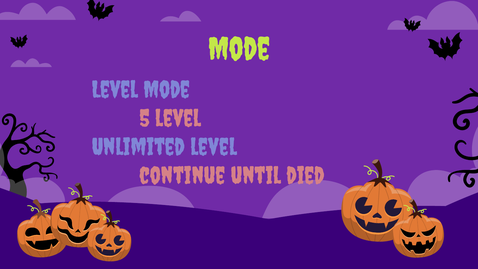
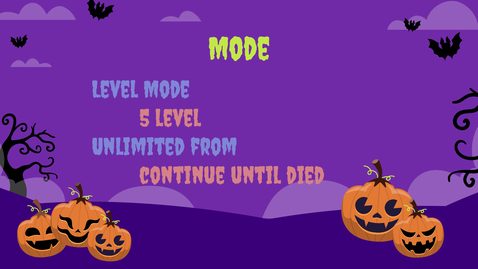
Unlimited level: level -> from (214, 147)
